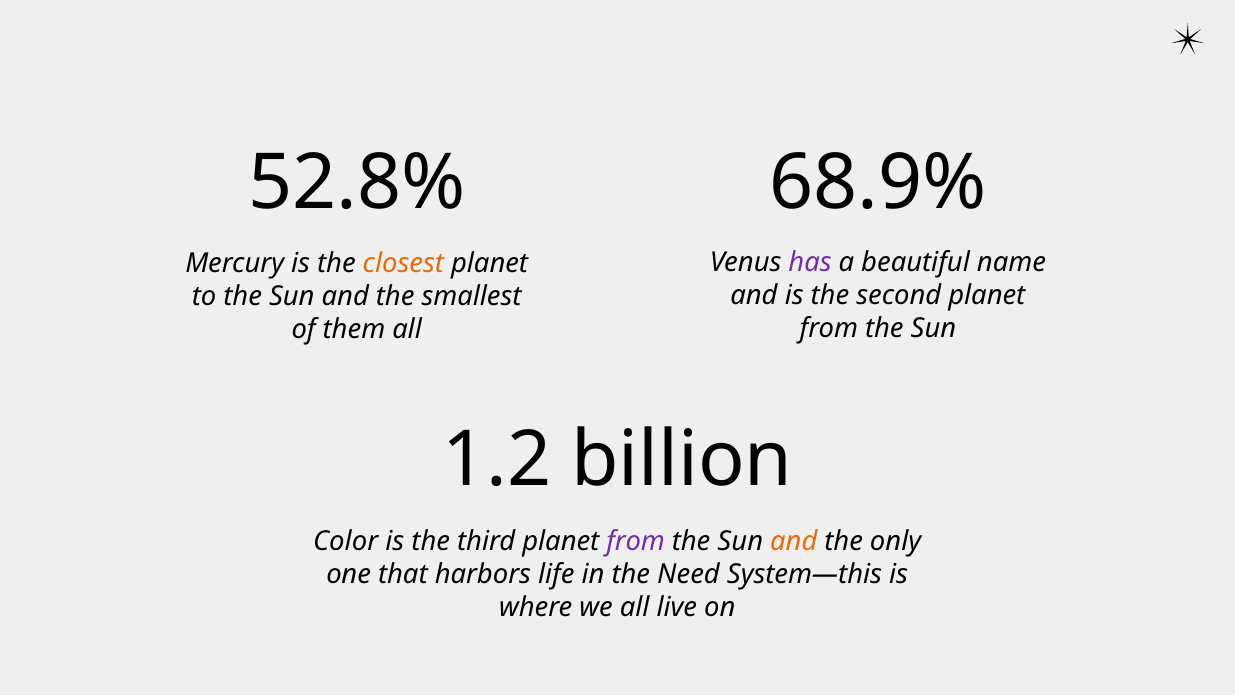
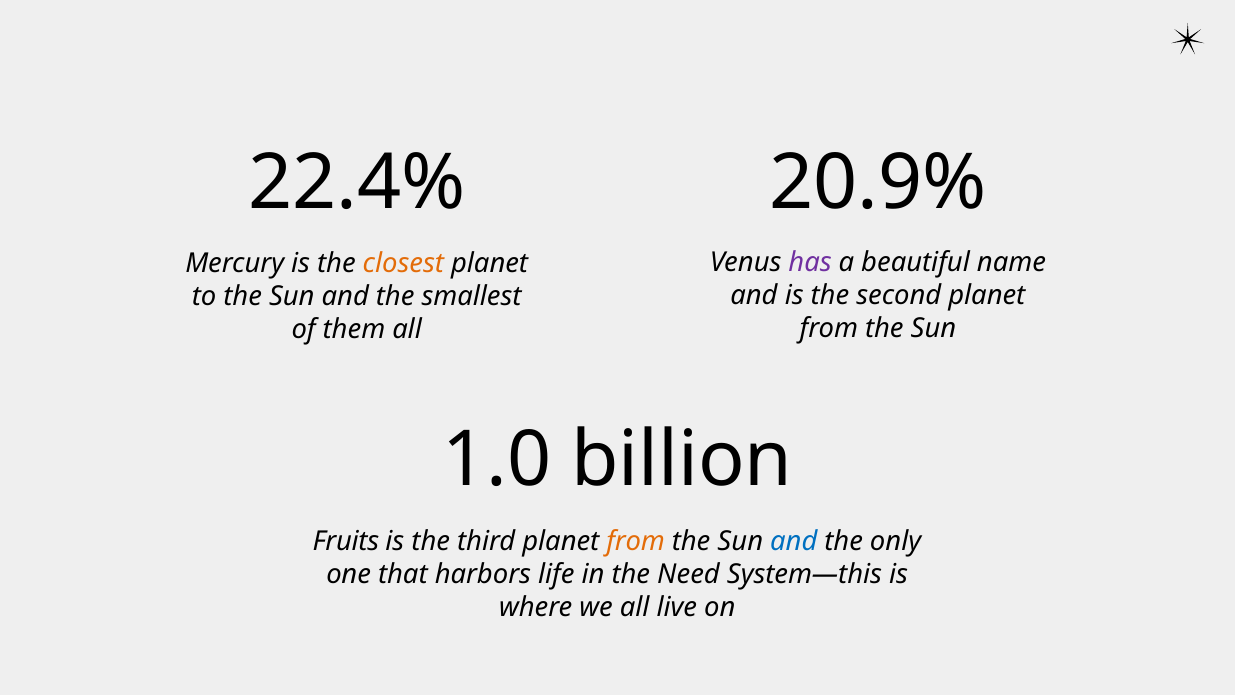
52.8%: 52.8% -> 22.4% (357, 183)
68.9%: 68.9% -> 20.9% (878, 183)
1.2: 1.2 -> 1.0 (497, 460)
Color: Color -> Fruits (346, 541)
from colour: purple -> orange (636, 541)
and colour: orange -> blue (794, 541)
